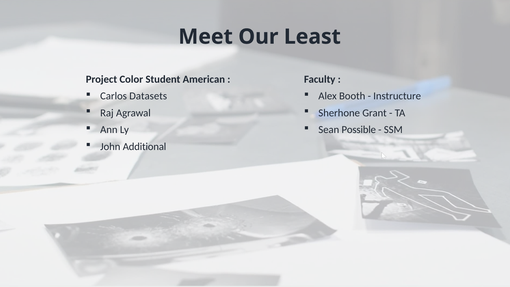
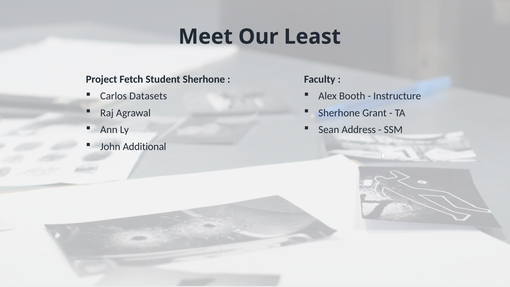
Color: Color -> Fetch (131, 79)
Student American: American -> Sherhone (204, 79)
Possible: Possible -> Address (359, 130)
